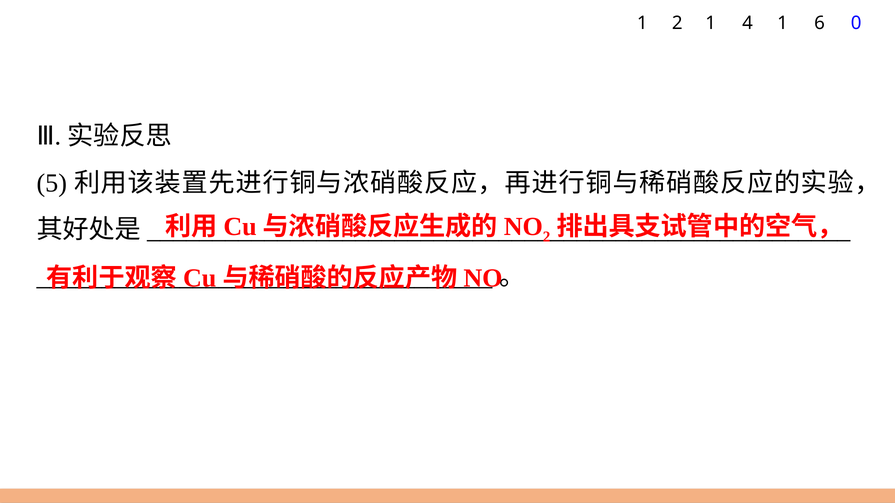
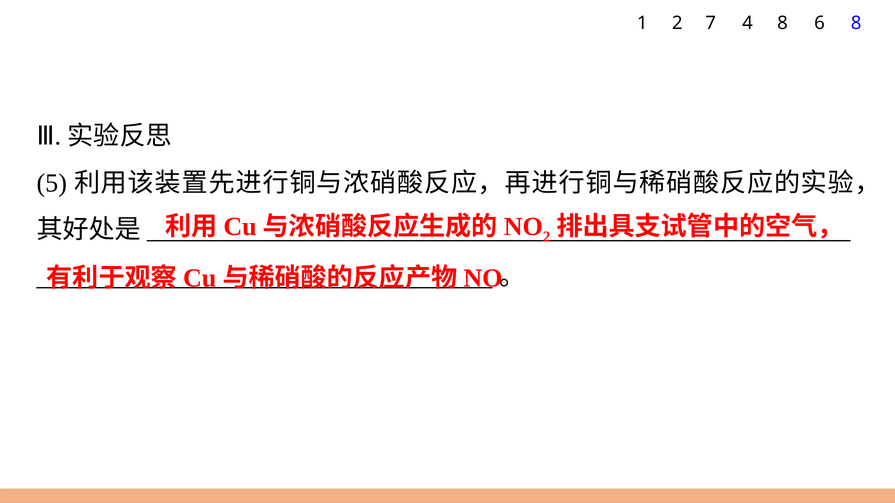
2 1: 1 -> 7 (711, 23)
4 1: 1 -> 8 (783, 23)
6 0: 0 -> 8 (856, 23)
